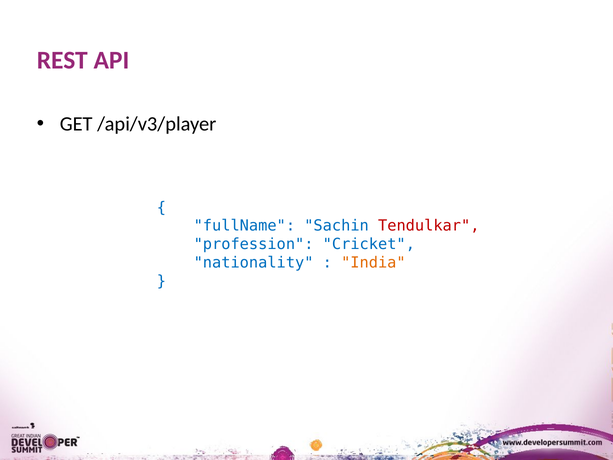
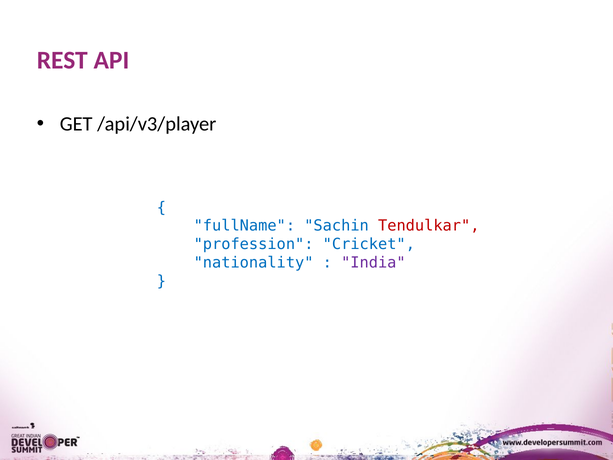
India colour: orange -> purple (373, 263)
